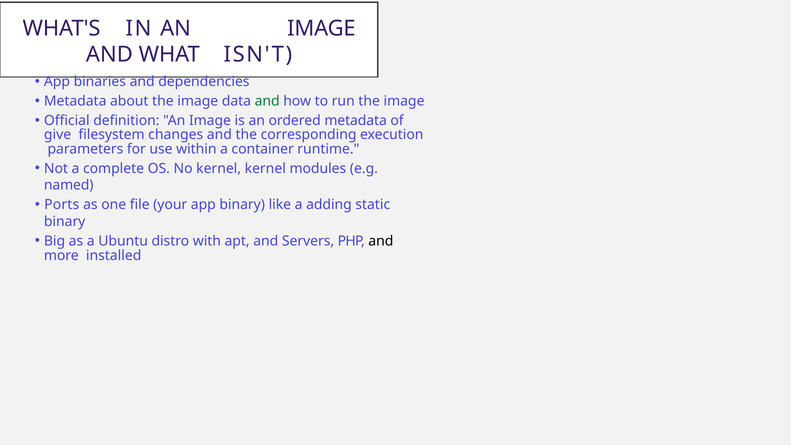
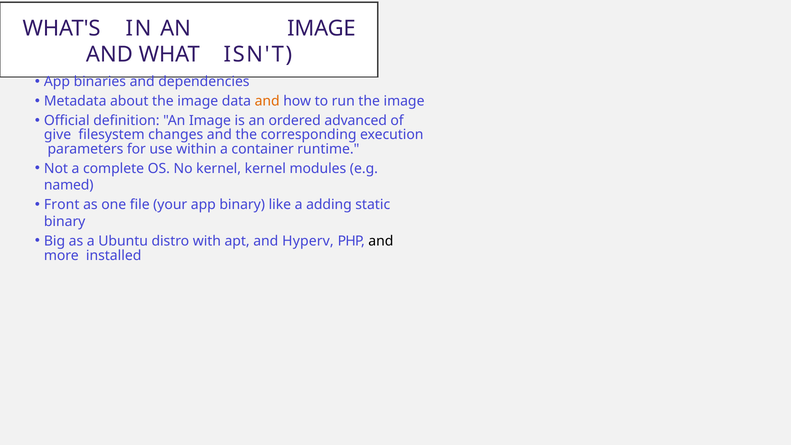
and colour: green -> orange (267, 101)
ordered metadata: metadata -> advanced (356, 121)
Ports: Ports -> Front (62, 205)
Servers: Servers -> Hyperv (308, 241)
